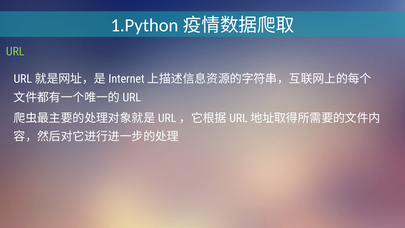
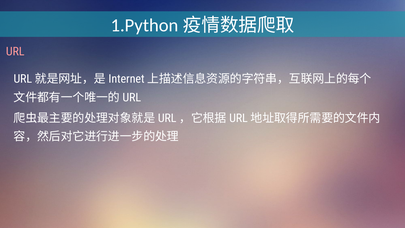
URL colour: light green -> pink (15, 51)
